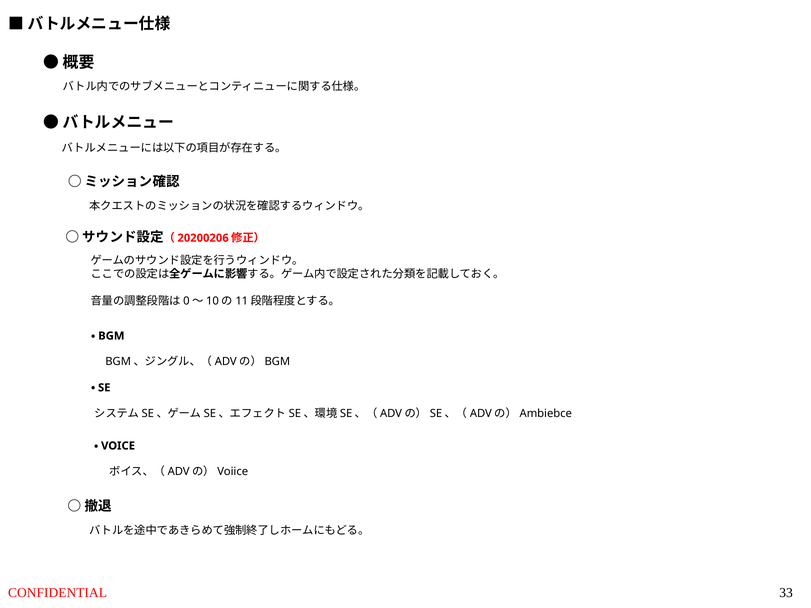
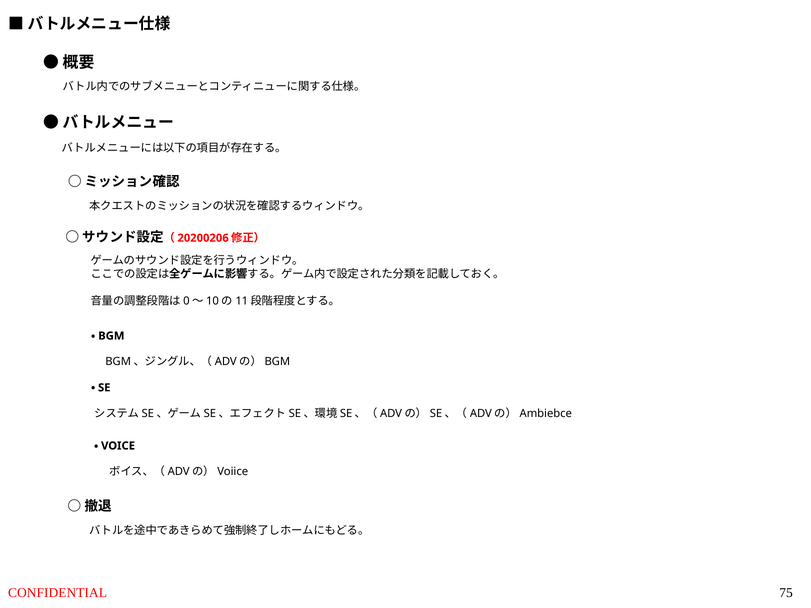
33: 33 -> 75 (786, 593)
